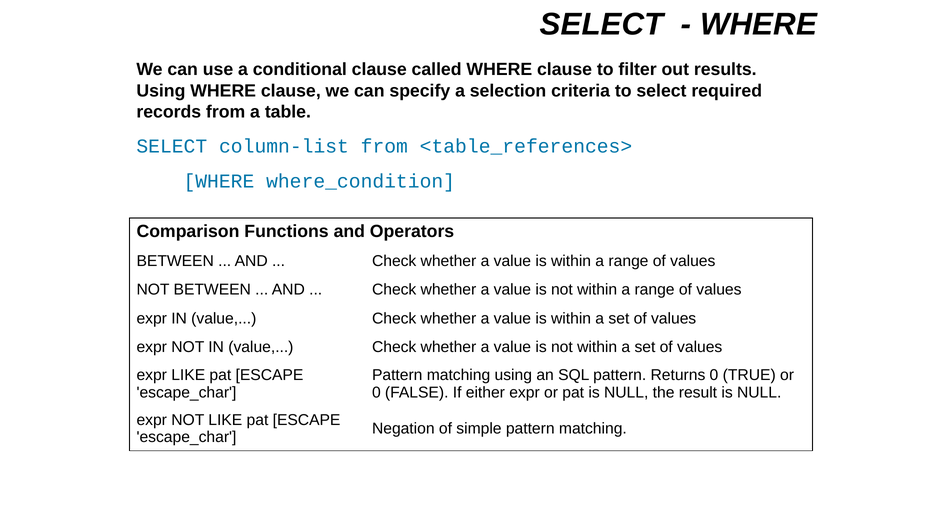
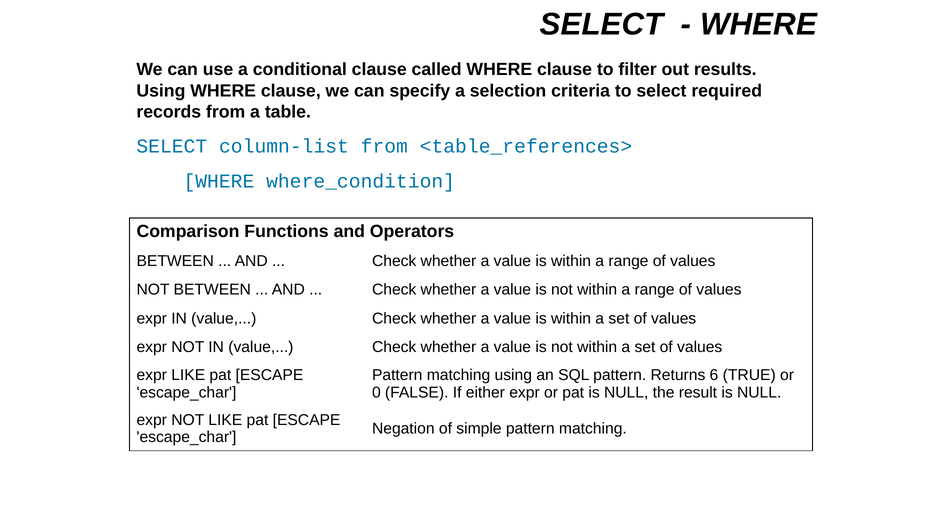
Returns 0: 0 -> 6 (714, 375)
